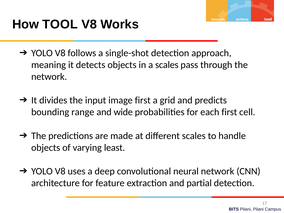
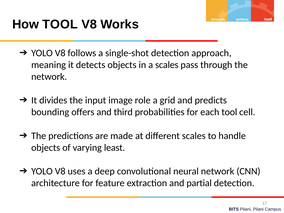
image first: first -> role (143, 100)
range: range -> offers (83, 112)
wide: wide -> third (123, 112)
each first: first -> tool (229, 112)
